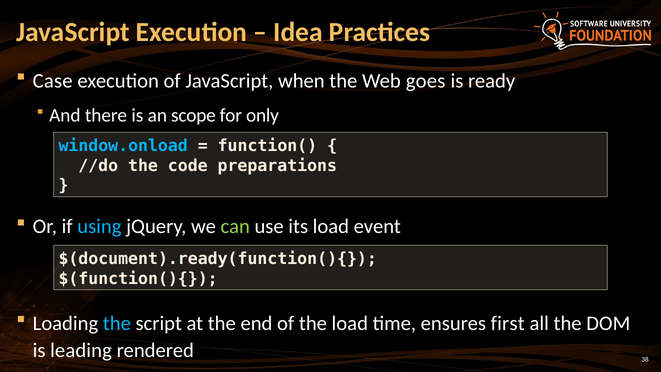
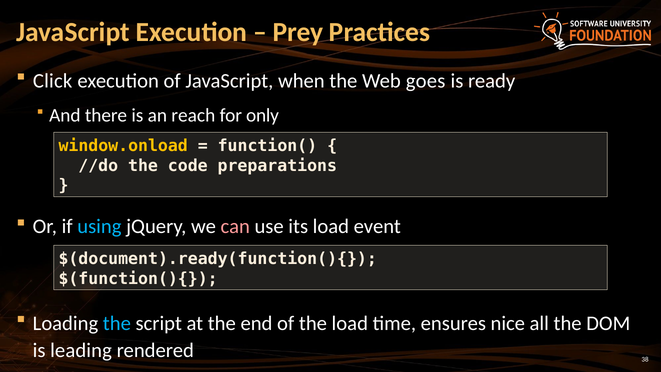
Idea: Idea -> Prey (298, 32)
Case: Case -> Click (53, 81)
scope: scope -> reach (193, 115)
window.onload colour: light blue -> yellow (123, 146)
can colour: light green -> pink (235, 227)
first: first -> nice (508, 323)
